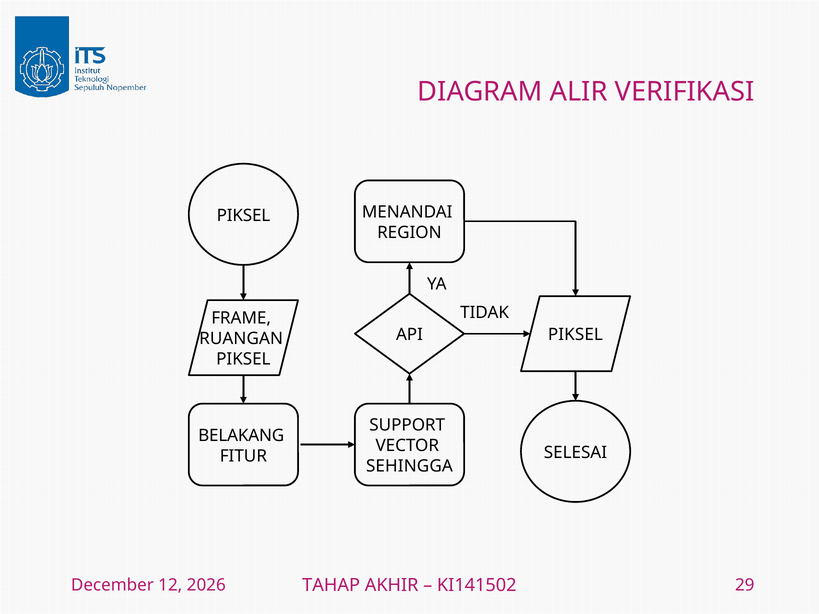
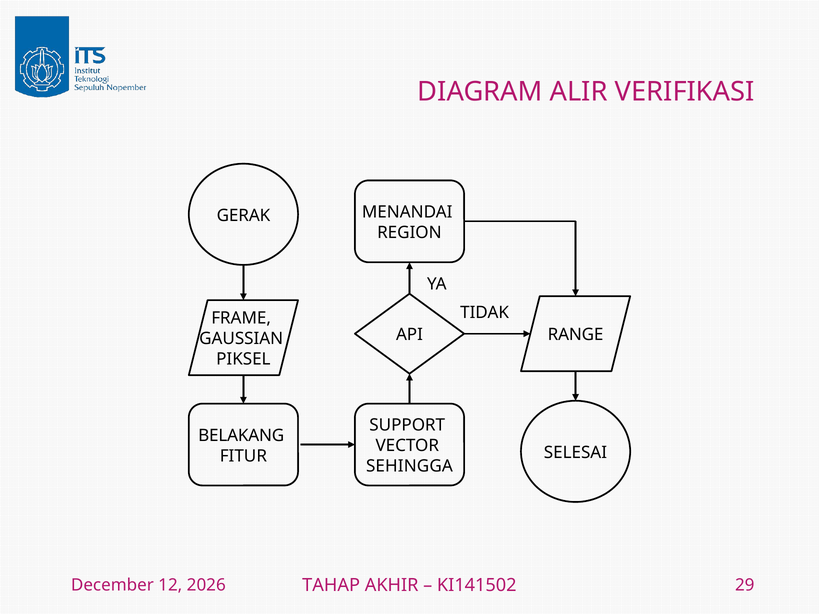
PIKSEL: PIKSEL -> GERAK (243, 216)
PIKSEL: PIKSEL -> RANGE (576, 335)
RUANGAN: RUANGAN -> GAUSSIAN (241, 339)
